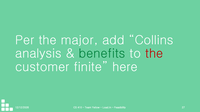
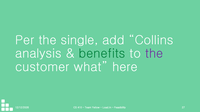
major: major -> single (80, 40)
the colour: red -> purple (154, 54)
finite: finite -> what (91, 67)
